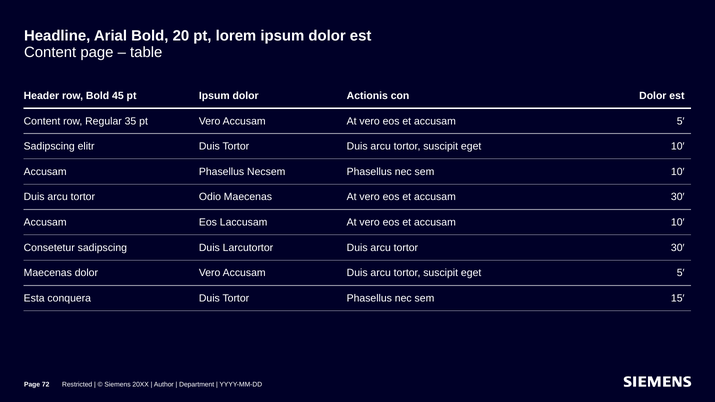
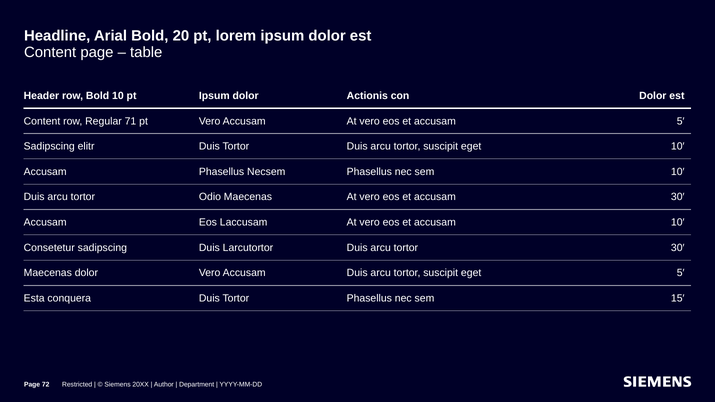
45: 45 -> 10 (118, 96)
35: 35 -> 71 (130, 121)
